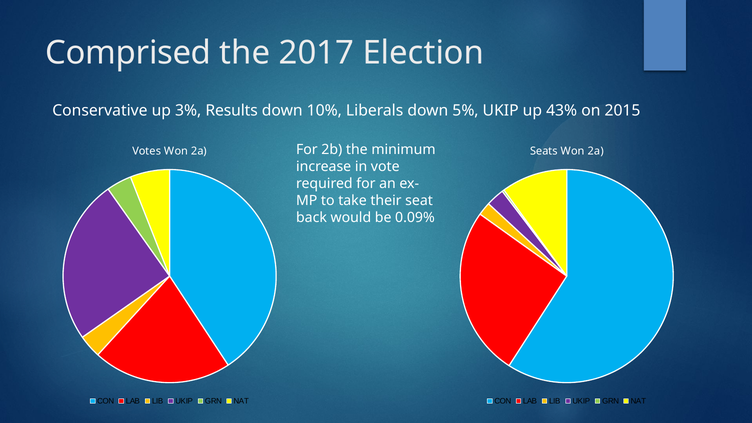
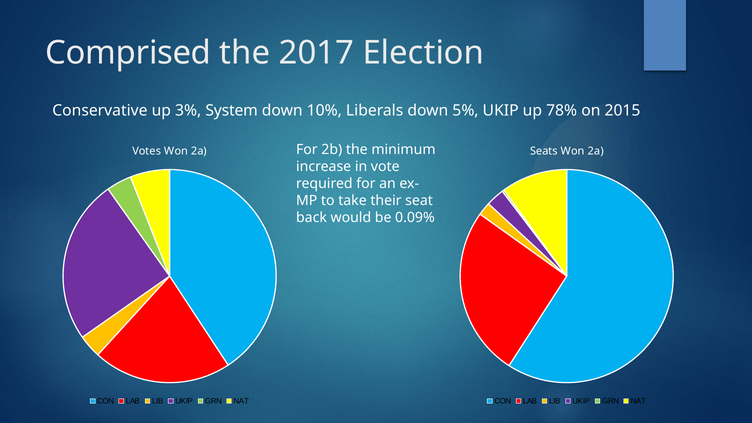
Results: Results -> System (232, 111)
43%: 43% -> 78% (562, 111)
